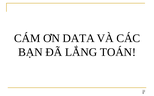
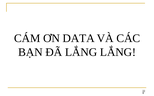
LẮNG TOÁN: TOÁN -> LẮNG (118, 52)
